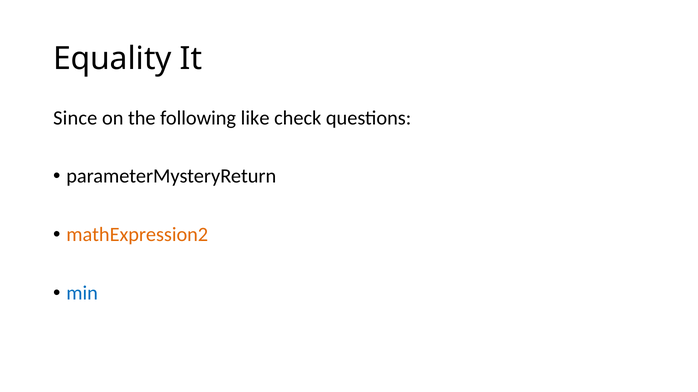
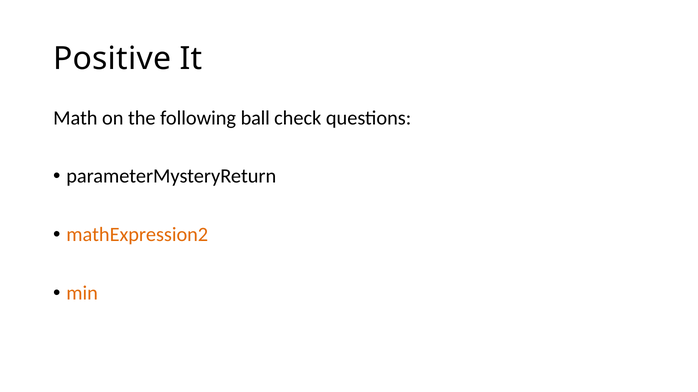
Equality: Equality -> Positive (112, 59)
Since: Since -> Math (75, 118)
like: like -> ball (255, 118)
min colour: blue -> orange (82, 294)
